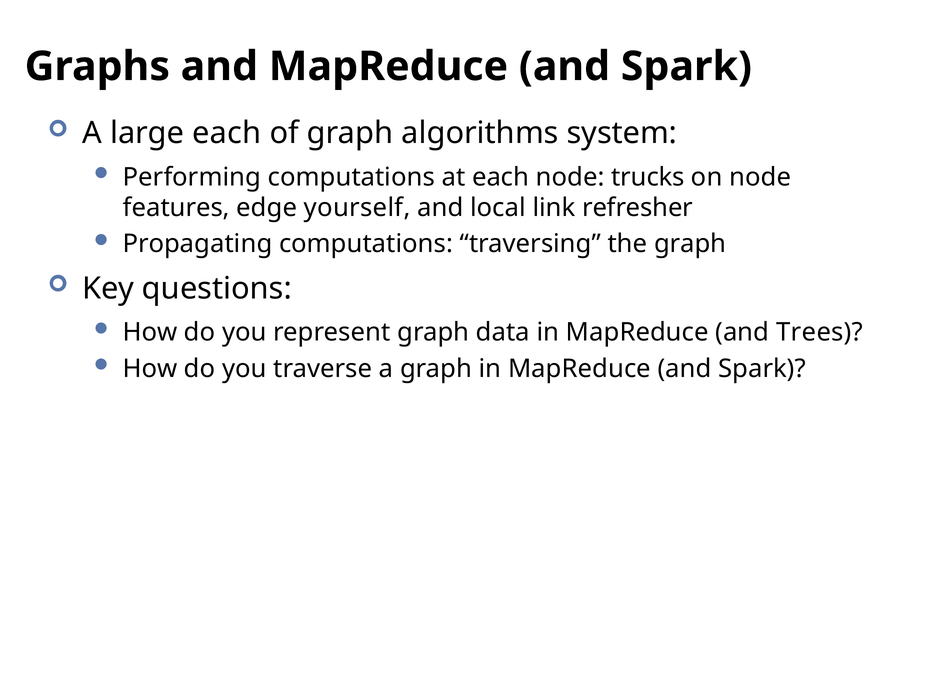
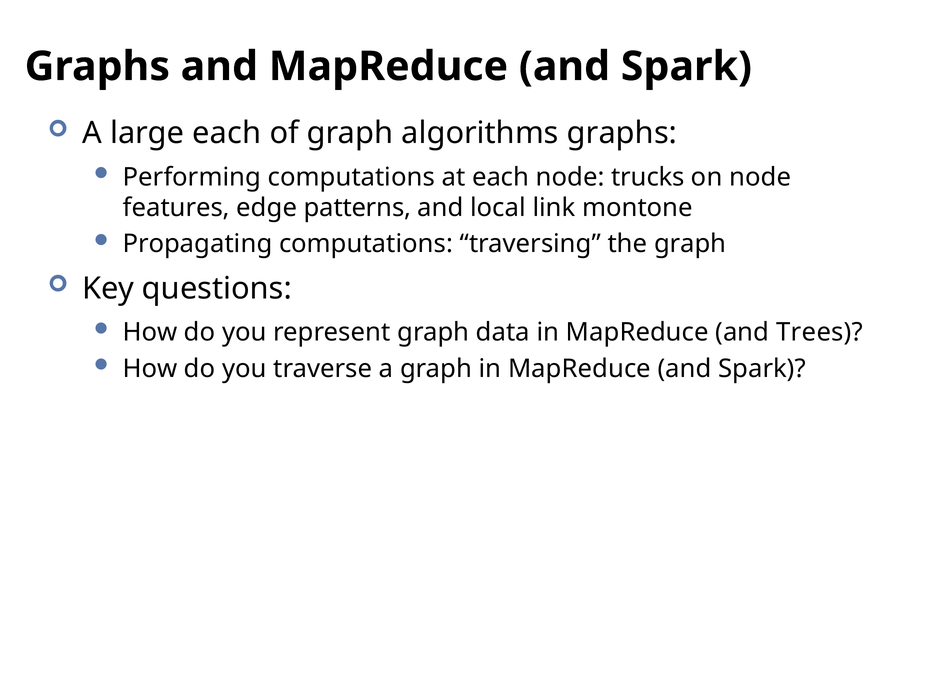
algorithms system: system -> graphs (622, 133)
yourself: yourself -> patterns (357, 208)
refresher: refresher -> montone (638, 208)
